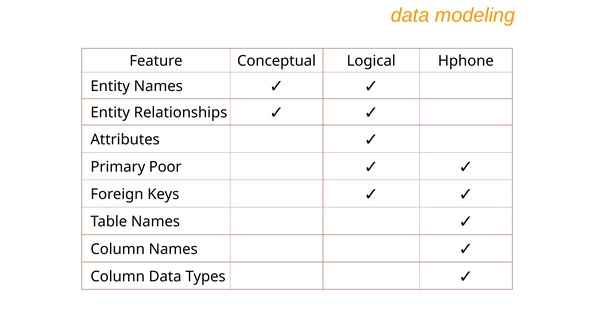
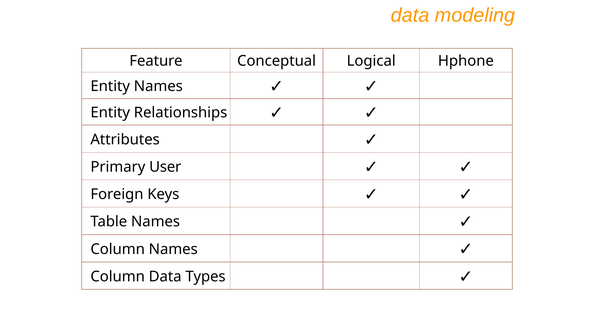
Poor: Poor -> User (165, 167)
